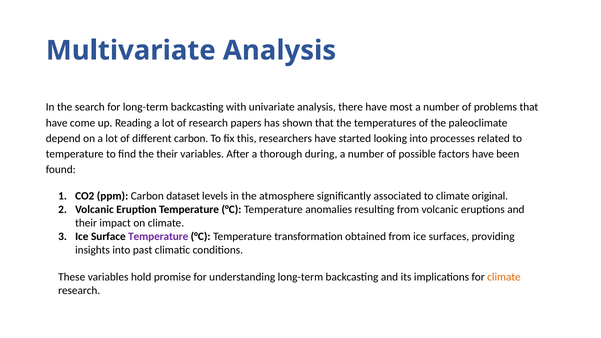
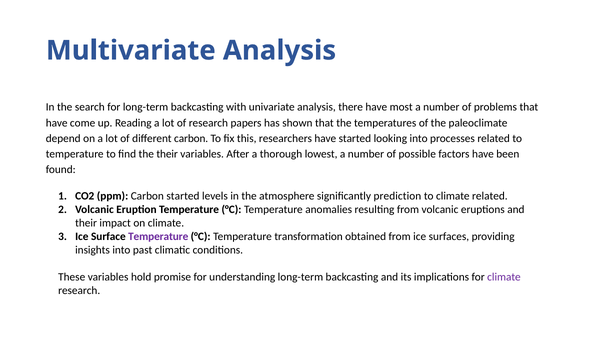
during: during -> lowest (321, 154)
Carbon dataset: dataset -> started (183, 196)
associated: associated -> prediction (397, 196)
climate original: original -> related (490, 196)
climate colour: orange -> purple (504, 277)
